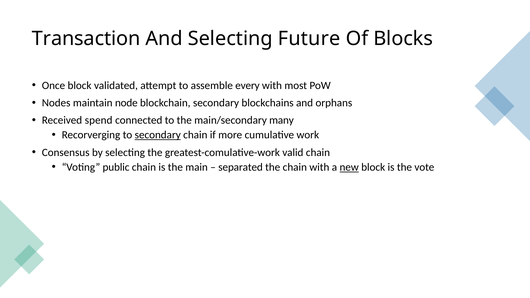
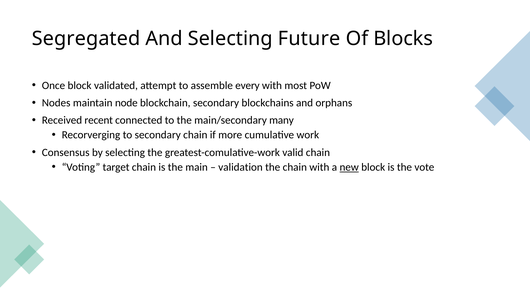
Transaction: Transaction -> Segregated (86, 39)
spend: spend -> recent (99, 120)
secondary underline: present -> none (158, 135)
public: public -> target (116, 167)
separated: separated -> validation (241, 167)
